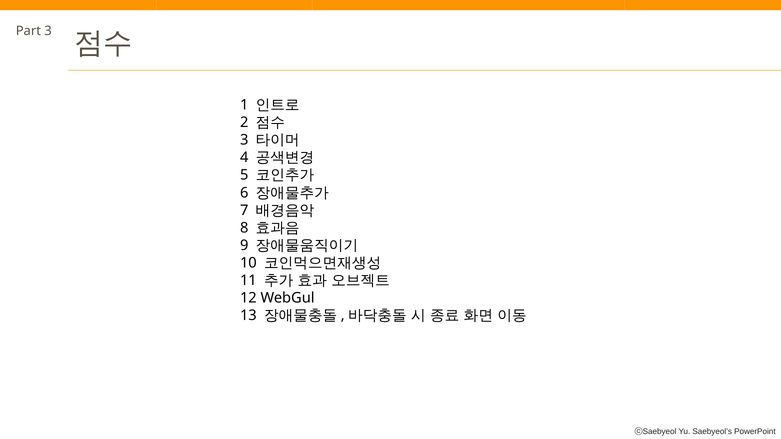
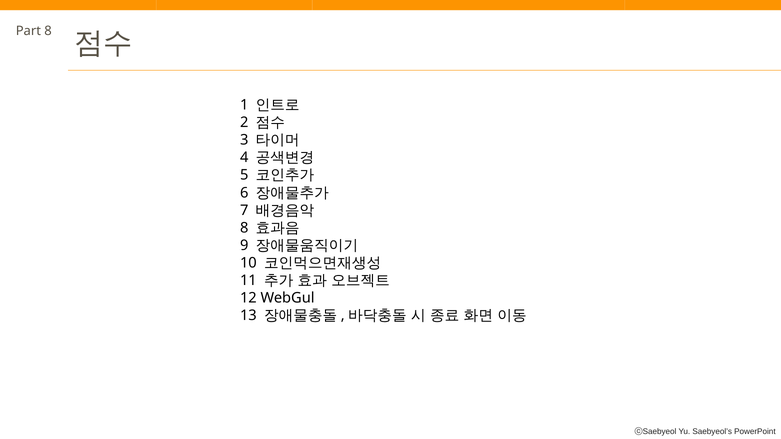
Part 3: 3 -> 8 (48, 31)
